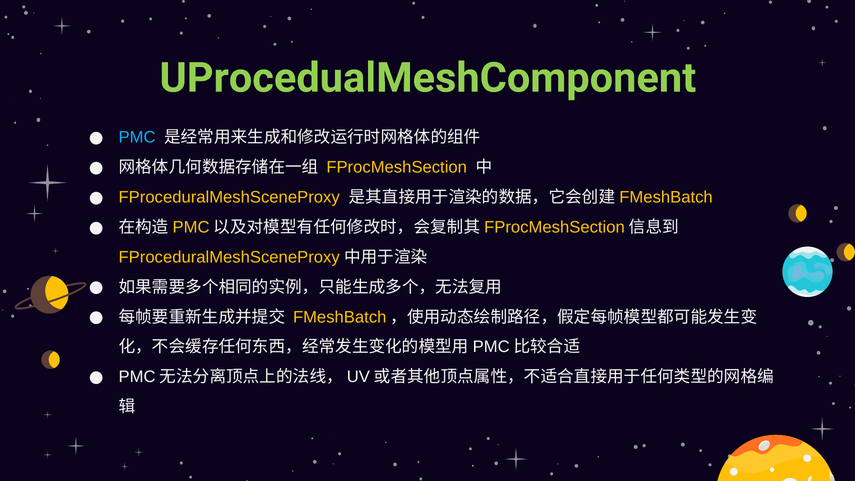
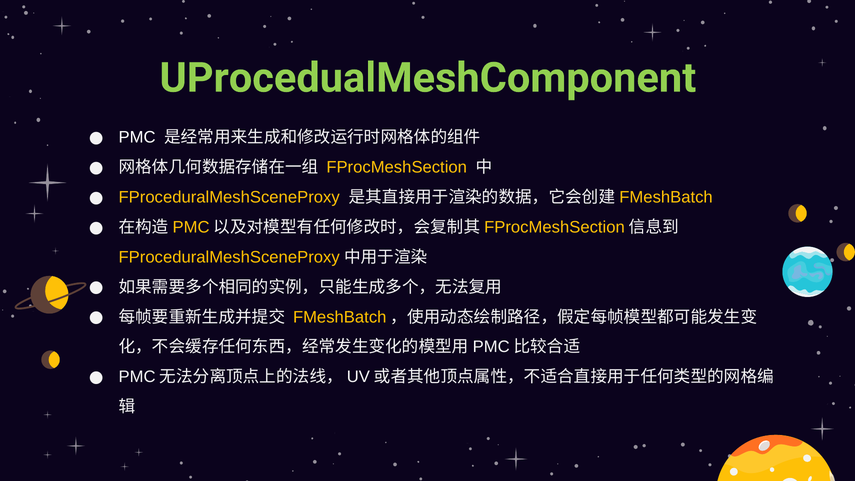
PMC colour: light blue -> white (137, 137)
